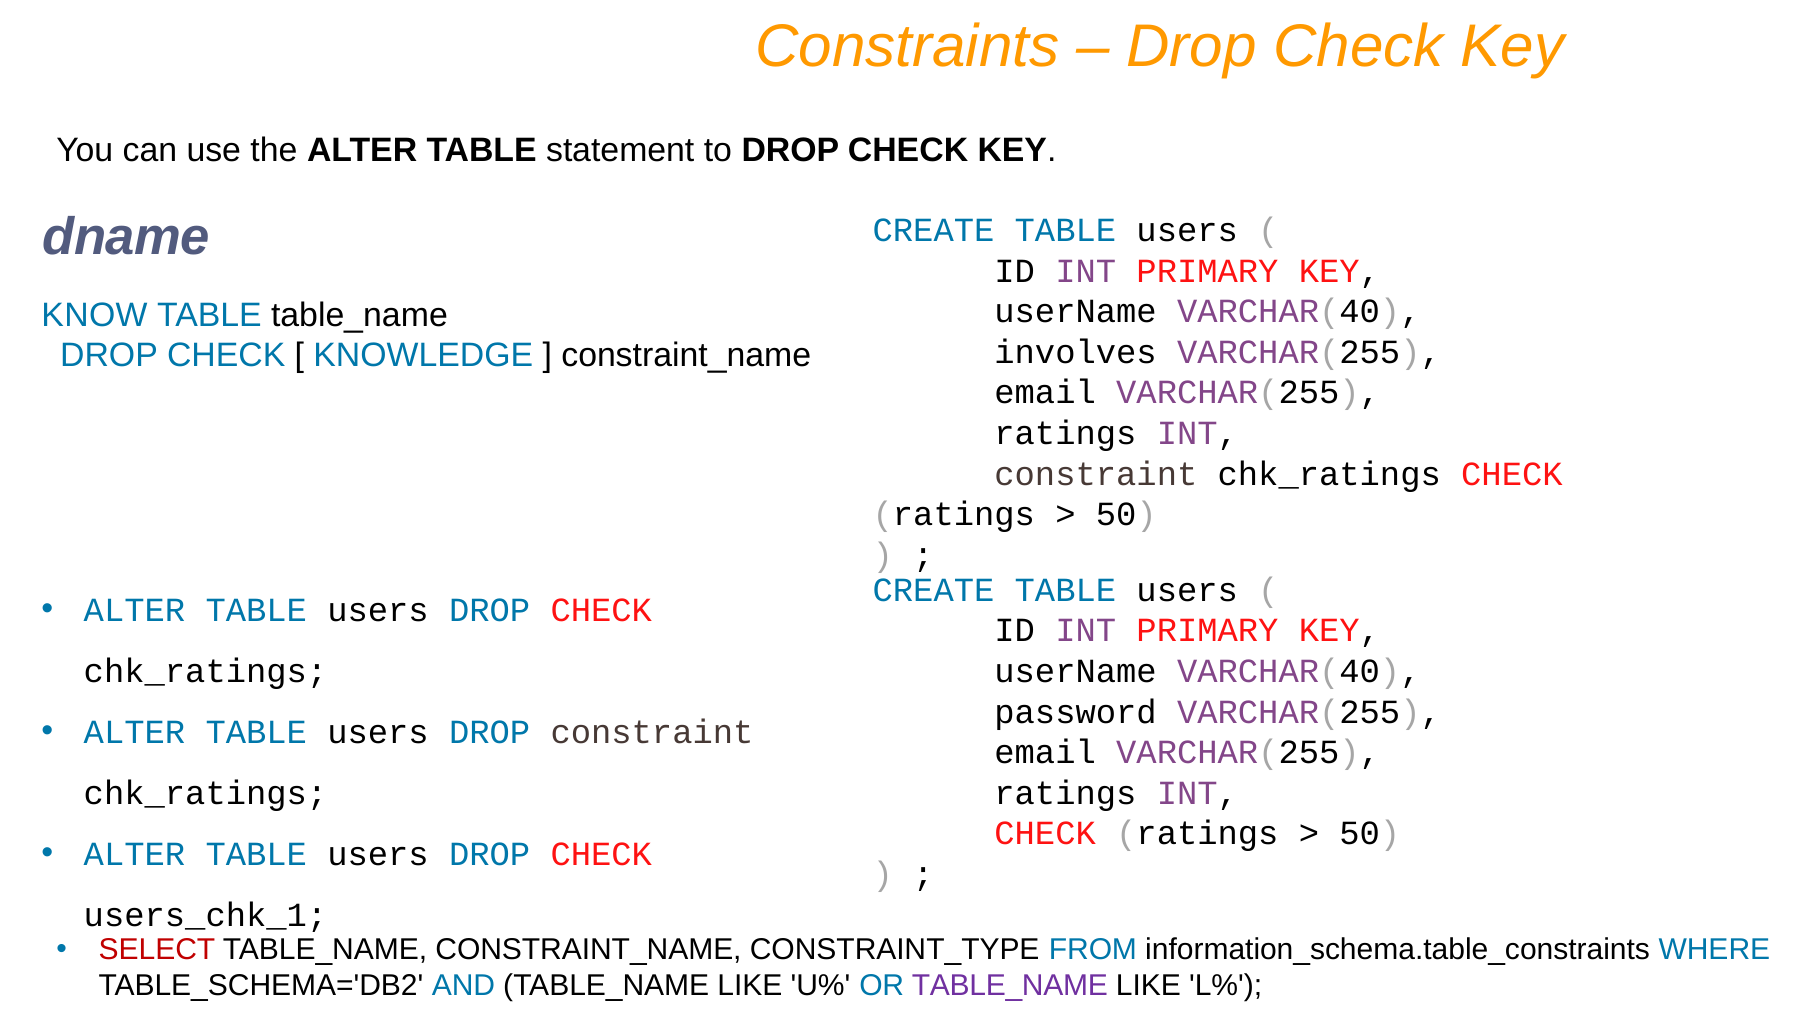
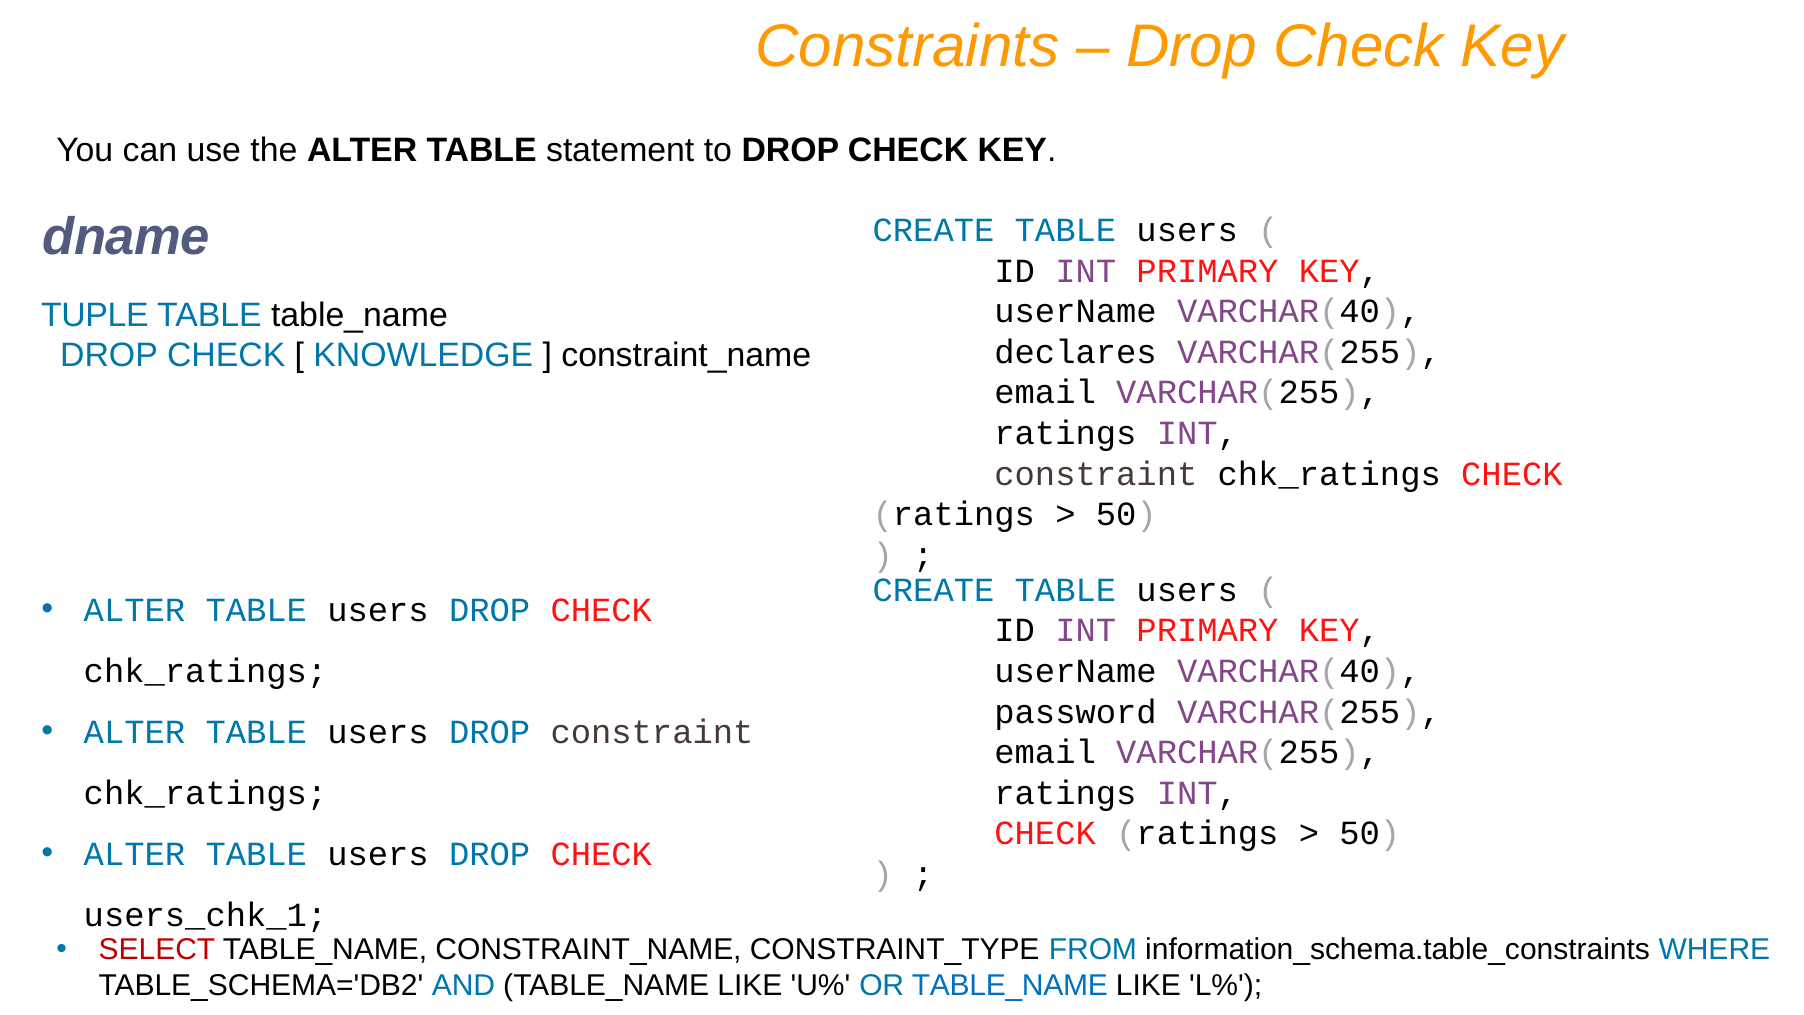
KNOW: KNOW -> TUPLE (95, 315)
involves: involves -> declares (1076, 352)
TABLE_NAME colour: purple -> blue (1010, 986)
